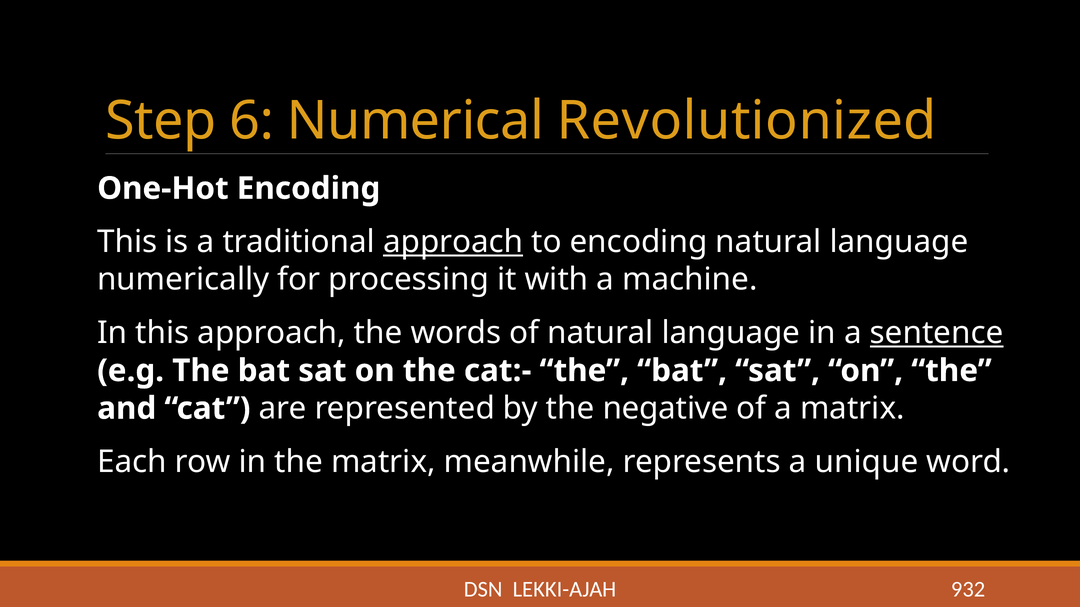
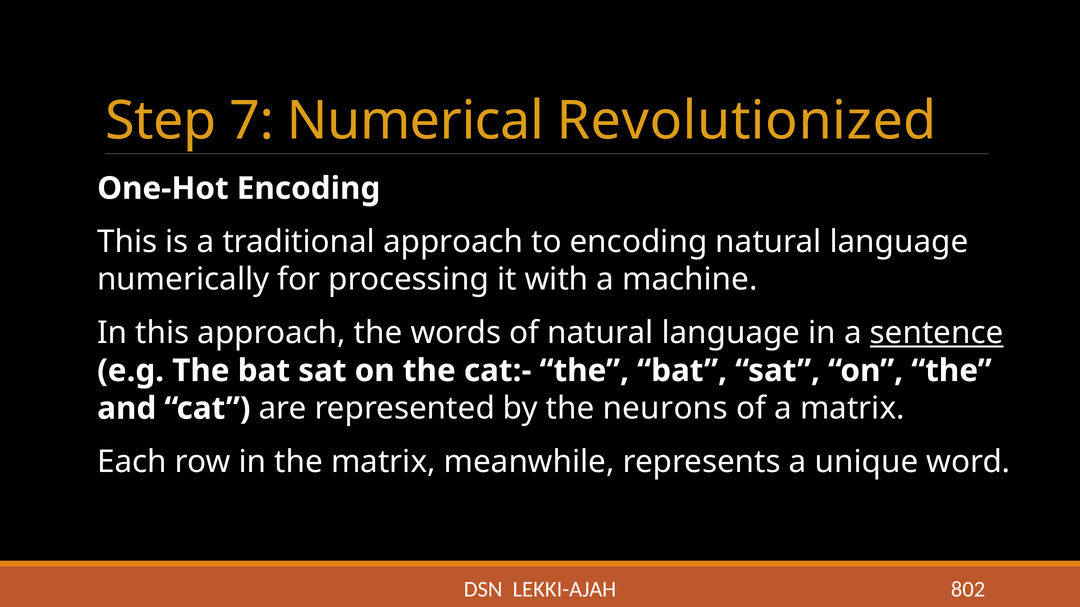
6: 6 -> 7 (252, 121)
approach underline: present -> none (453, 242)
negative: negative -> neurons (665, 409)
932: 932 -> 802 (968, 590)
